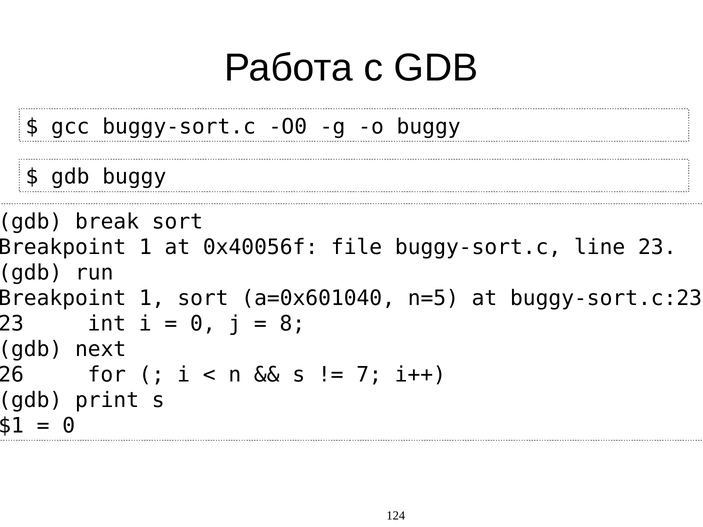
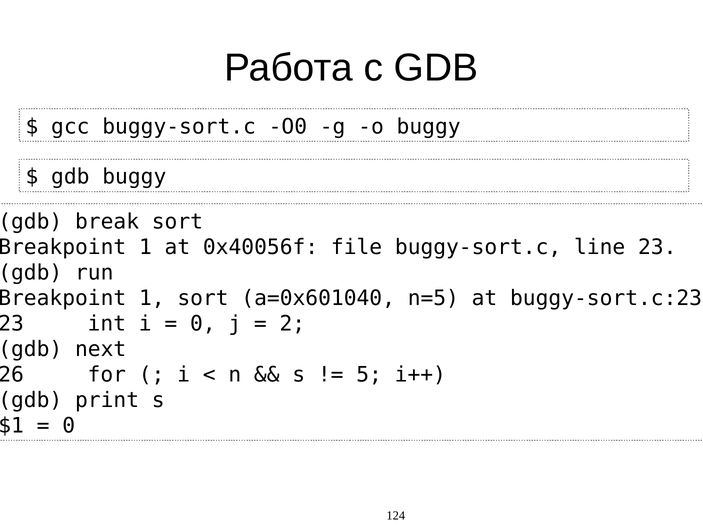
8: 8 -> 2 (292, 324)
7: 7 -> 5 (369, 375)
